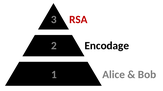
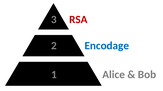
Encodage colour: black -> blue (107, 46)
